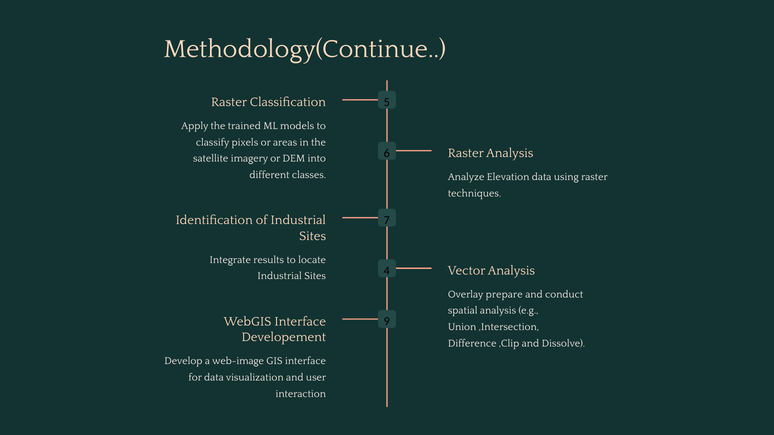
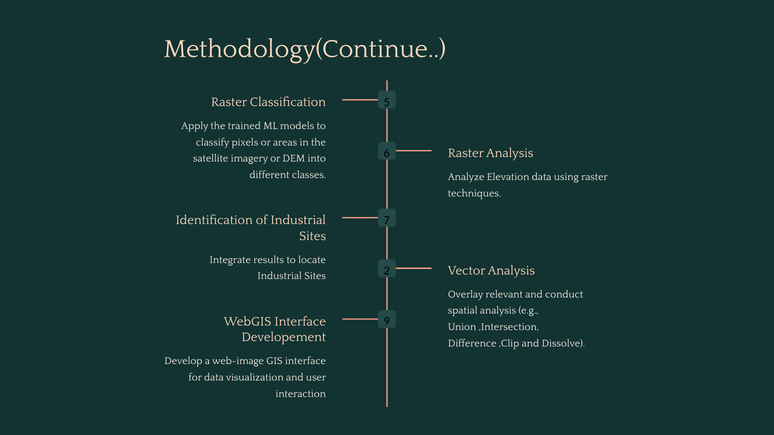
4: 4 -> 2 (387, 271)
prepare: prepare -> relevant (504, 295)
